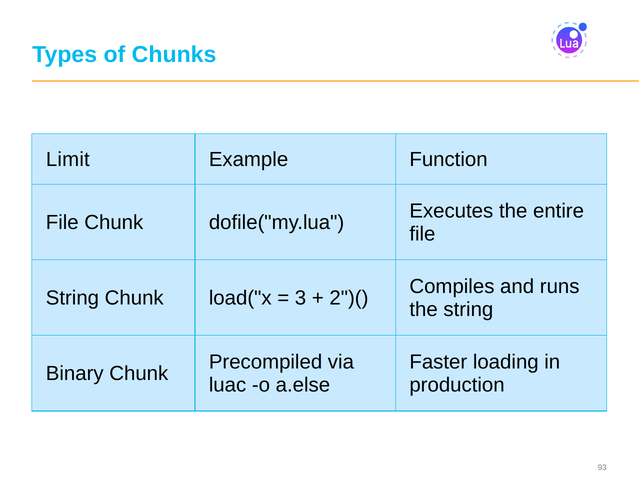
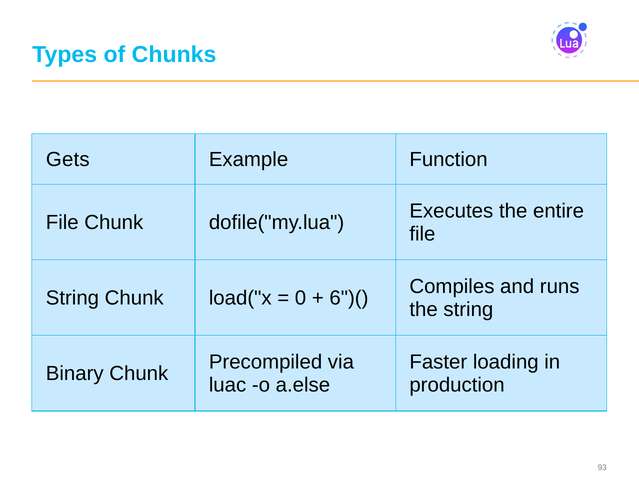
Limit: Limit -> Gets (68, 159)
3: 3 -> 0 (301, 298)
2")(: 2")( -> 6")( (349, 298)
